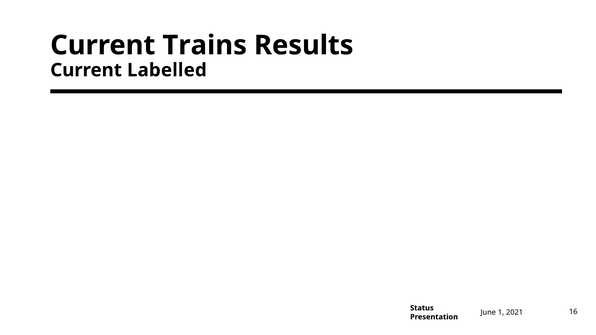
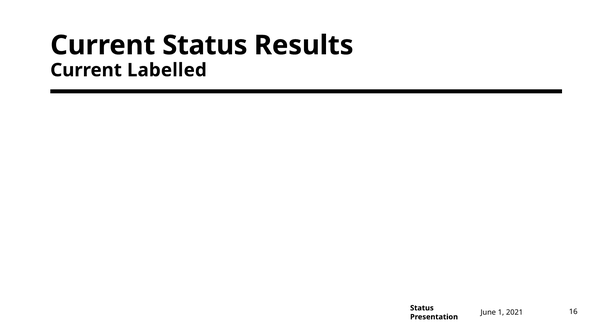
Current Trains: Trains -> Status (205, 45)
